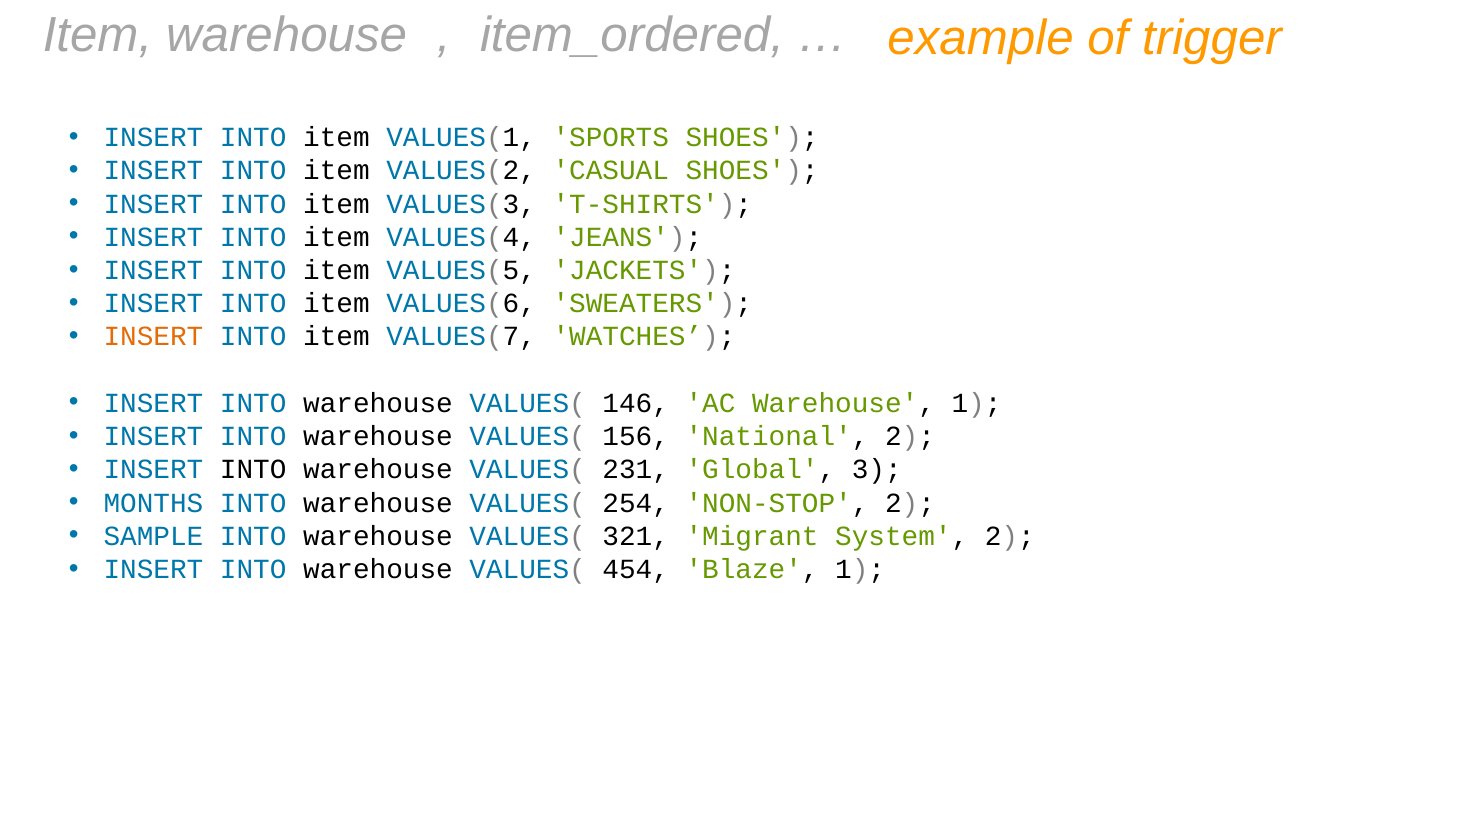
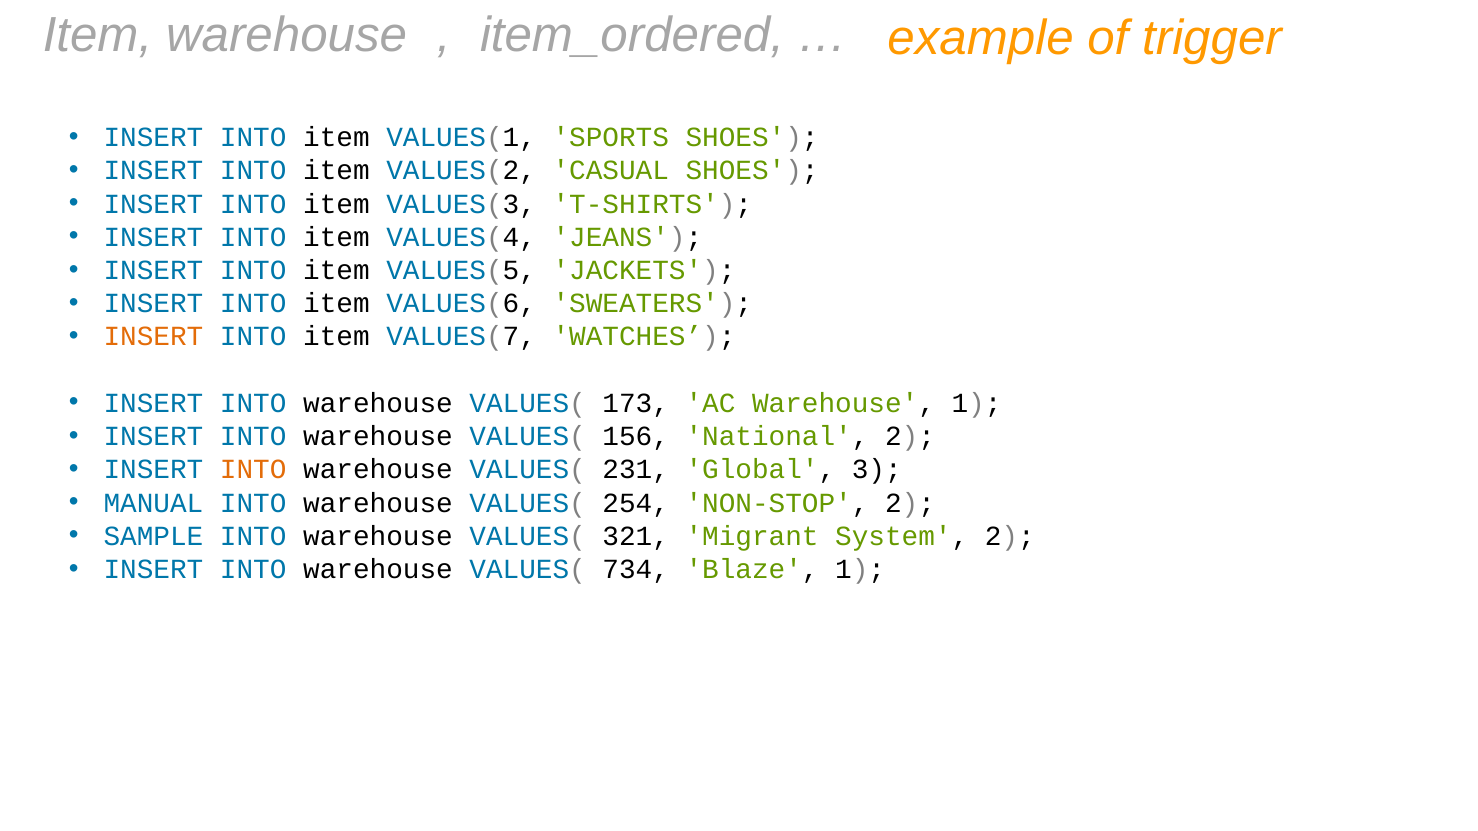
146: 146 -> 173 (636, 403)
INTO colour: black -> orange (253, 470)
MONTHS: MONTHS -> MANUAL (153, 503)
454: 454 -> 734 (636, 570)
